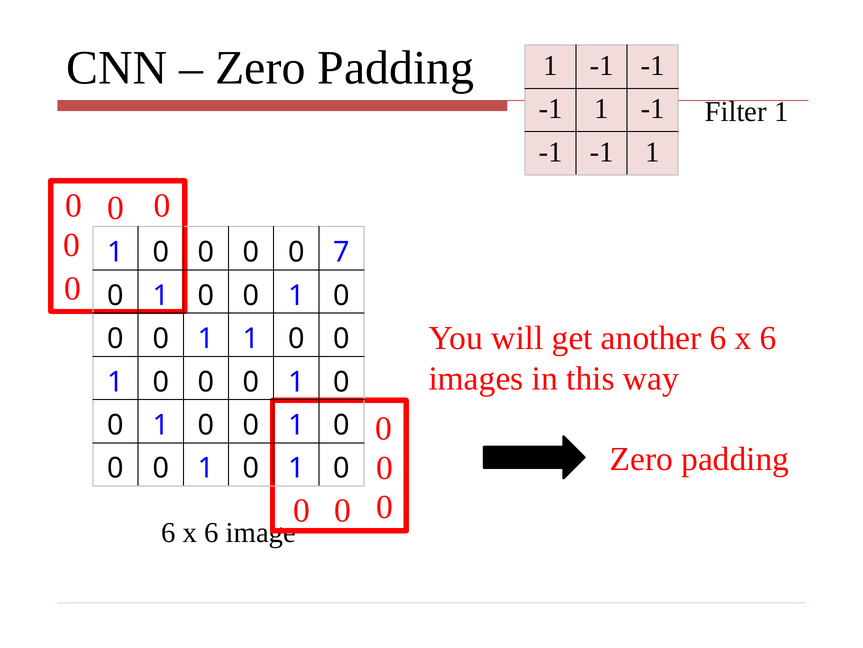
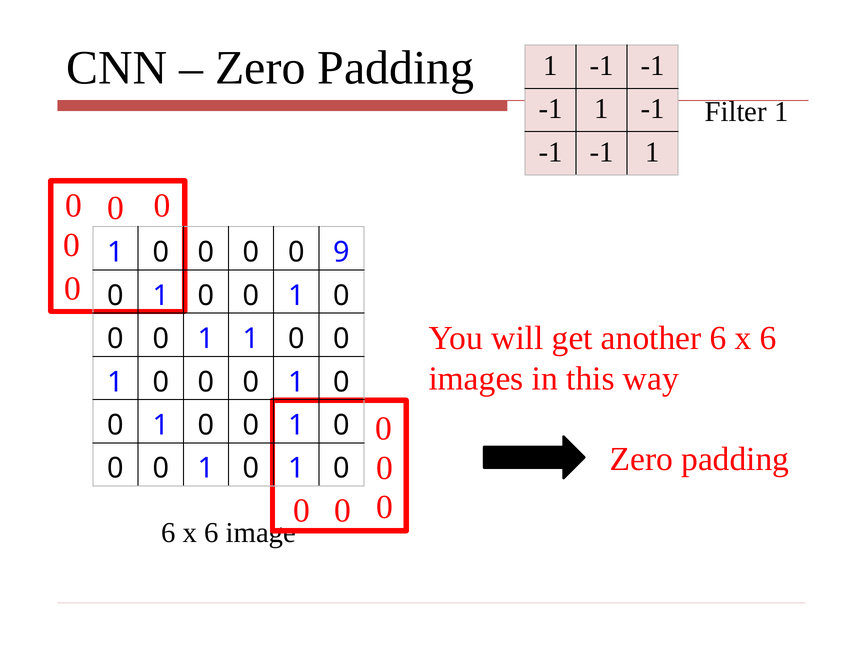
7: 7 -> 9 (342, 252)
